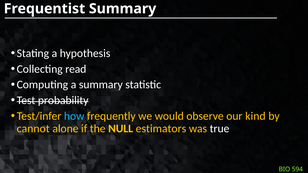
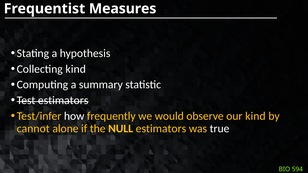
Frequentist Summary: Summary -> Measures (123, 9)
Collecting read: read -> kind (76, 69)
Test probability: probability -> estimators (63, 101)
how colour: light blue -> white (74, 116)
